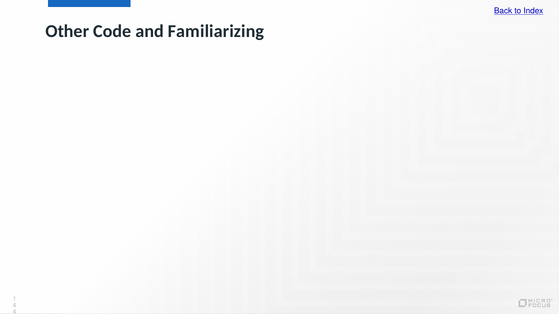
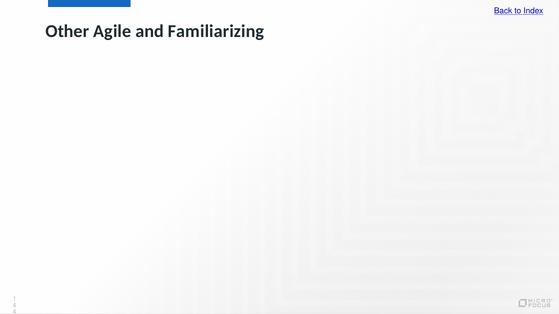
Code: Code -> Agile (112, 31)
